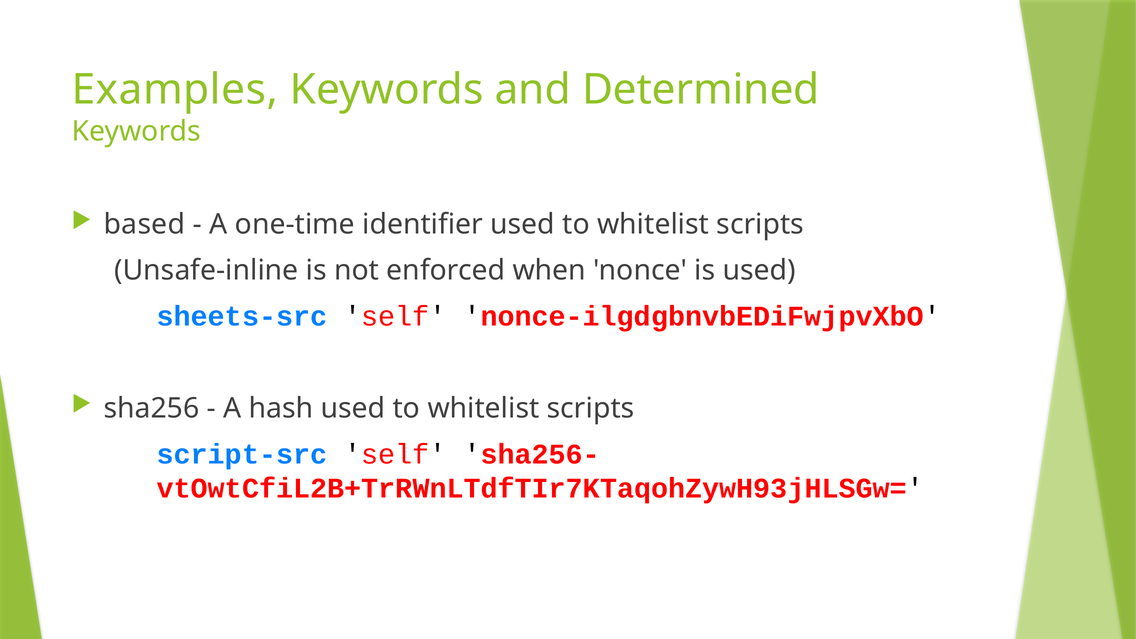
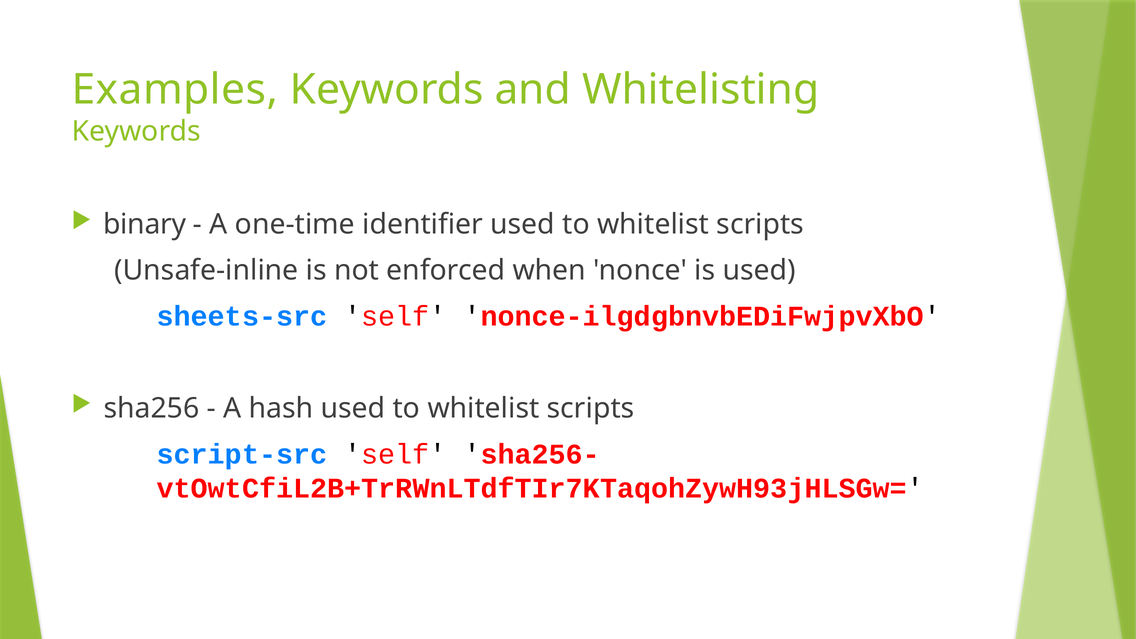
Determined: Determined -> Whitelisting (701, 90)
based: based -> binary (145, 225)
